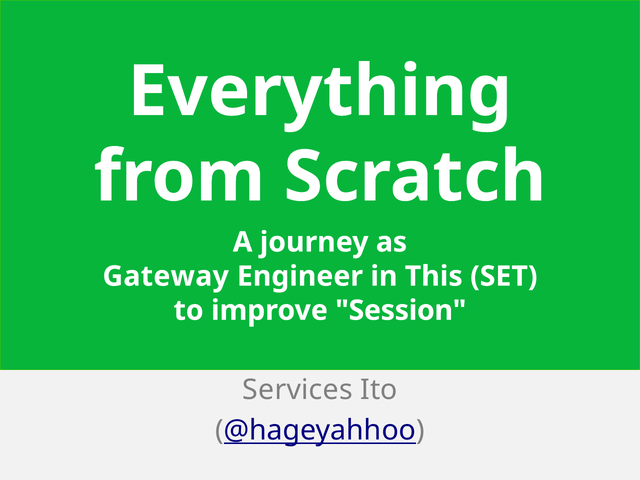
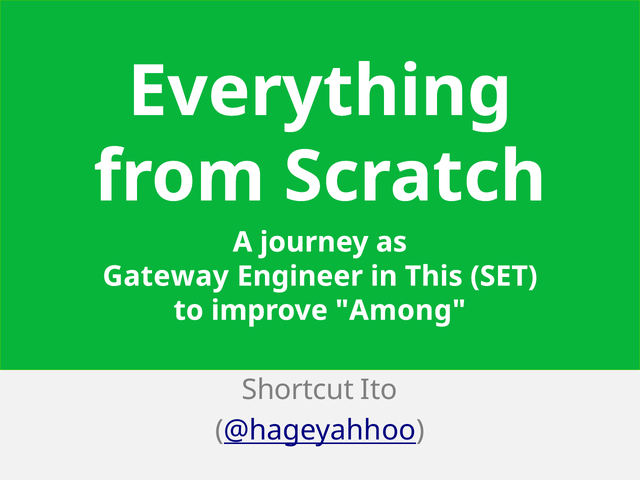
Session: Session -> Among (401, 310)
Services: Services -> Shortcut (298, 390)
